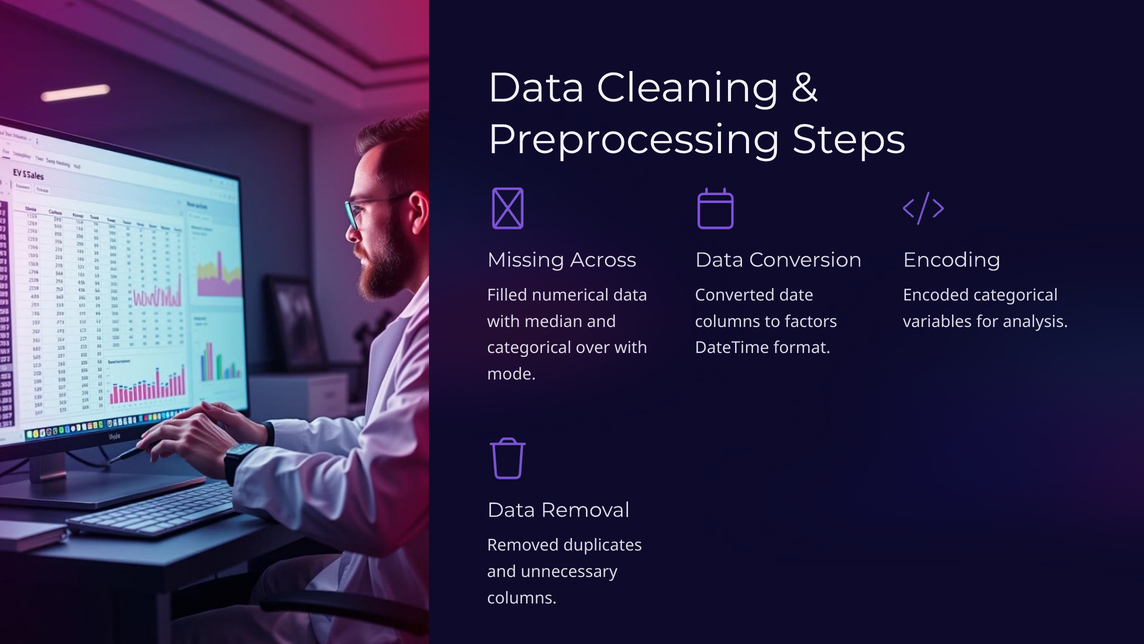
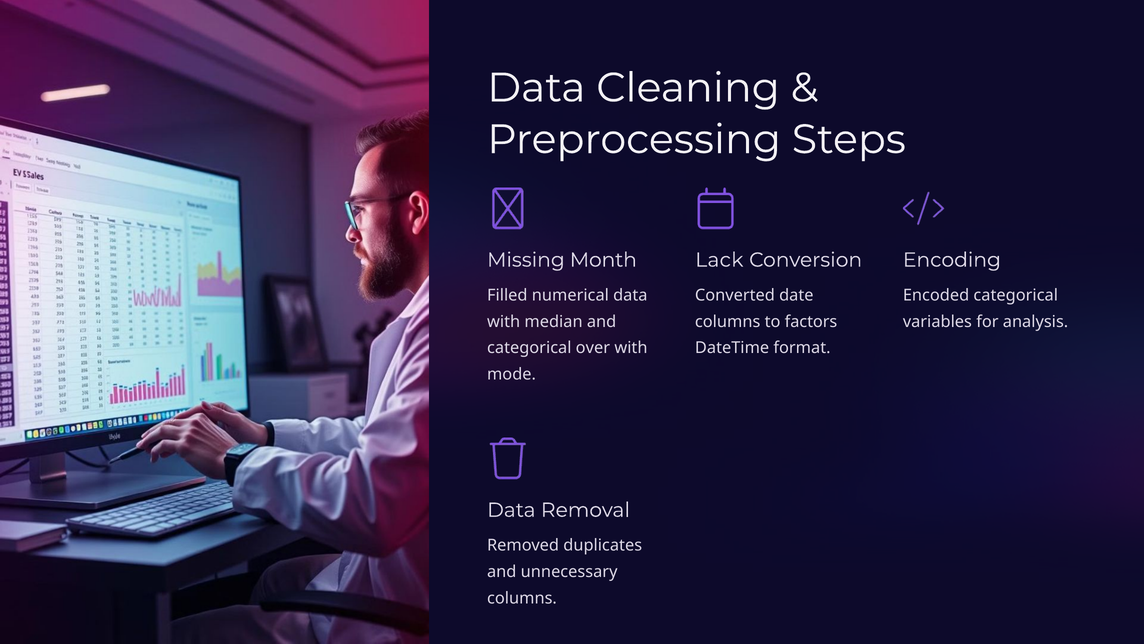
Across: Across -> Month (603, 260)
Data: Data -> Lack (719, 260)
